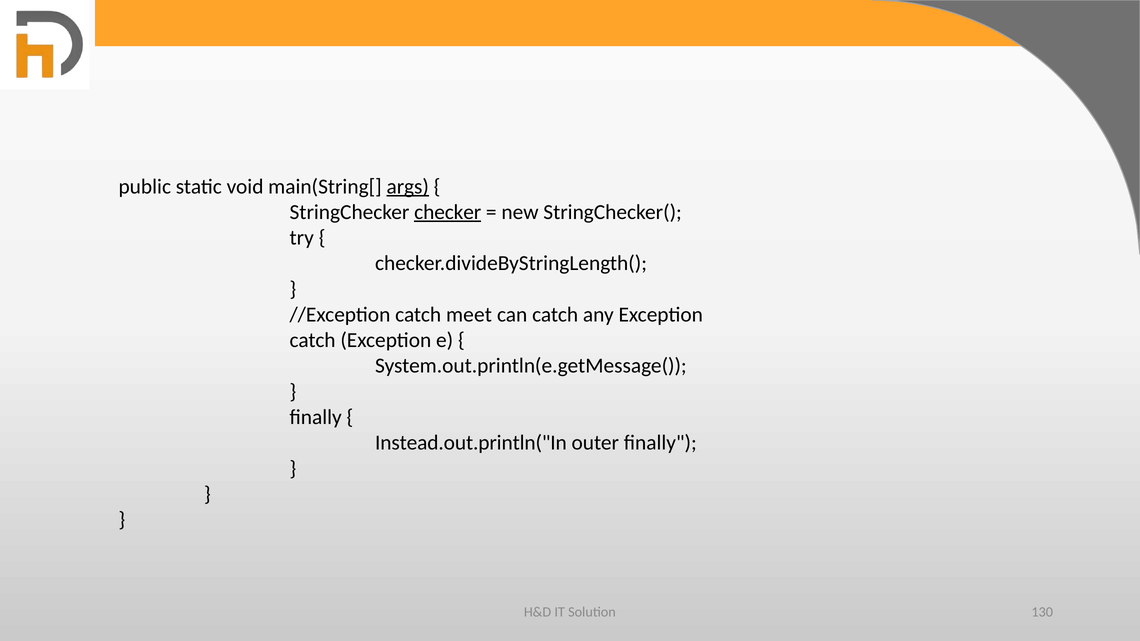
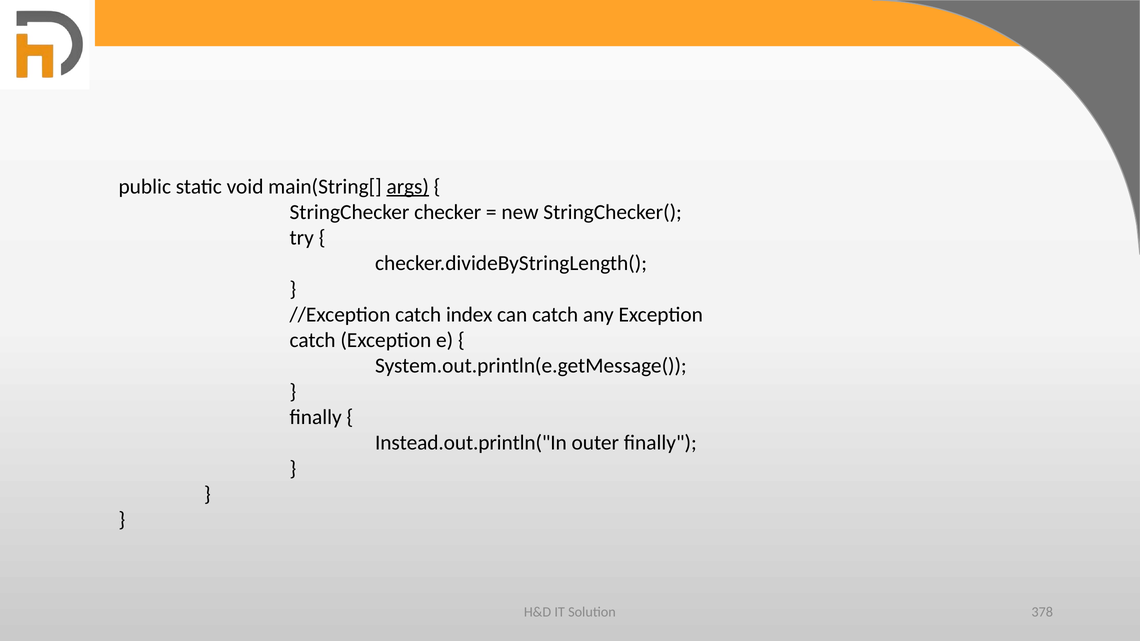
checker underline: present -> none (448, 212)
meet: meet -> index (469, 315)
130: 130 -> 378 (1042, 612)
